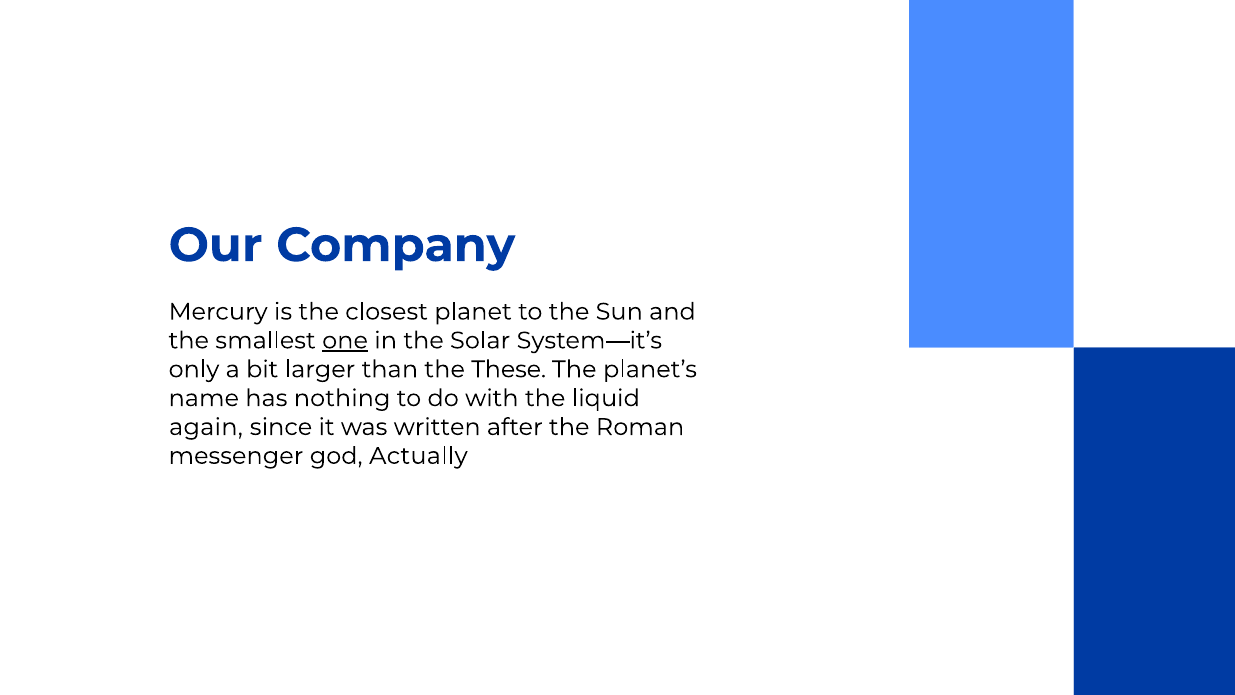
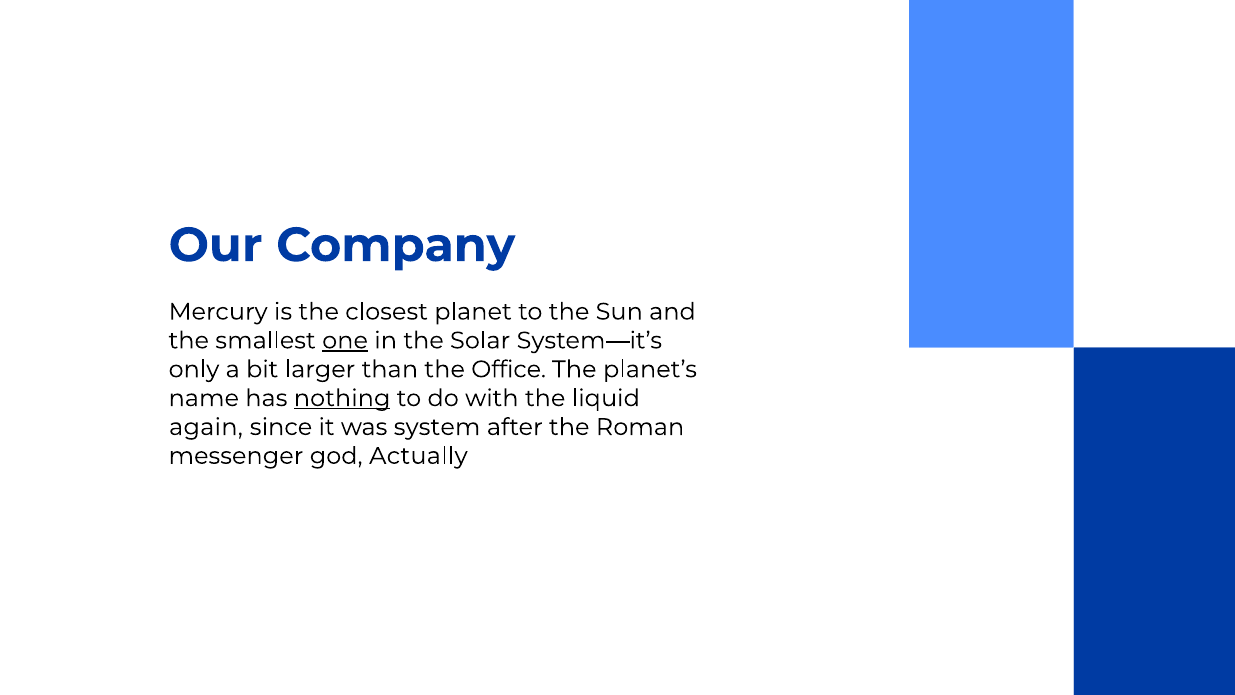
These: These -> Office (509, 369)
nothing underline: none -> present (342, 398)
written: written -> system (437, 427)
